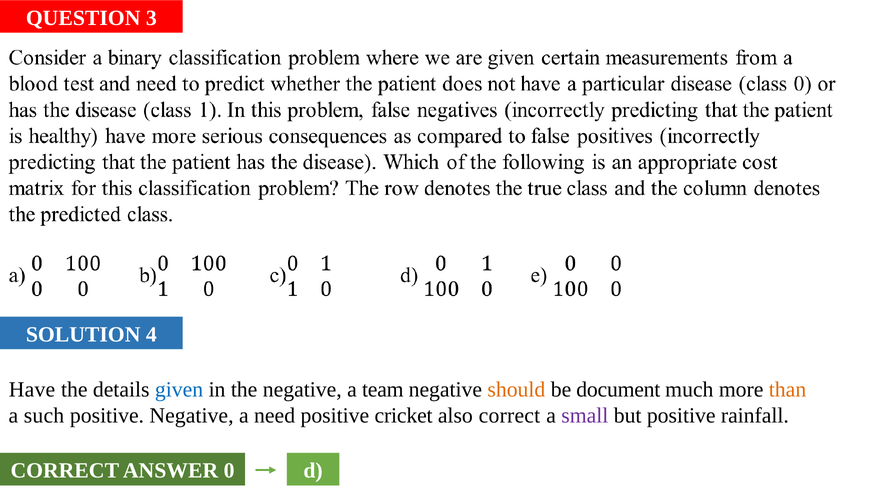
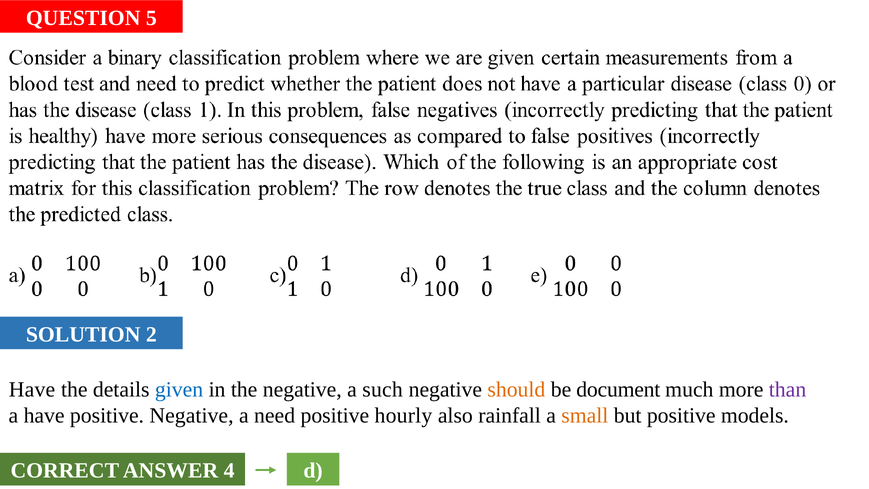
3: 3 -> 5 (151, 18)
4: 4 -> 2 (151, 334)
team: team -> such (383, 389)
than colour: orange -> purple (788, 389)
a such: such -> have (44, 415)
cricket: cricket -> hourly (403, 415)
also correct: correct -> rainfall (510, 415)
small colour: purple -> orange (585, 415)
rainfall: rainfall -> models (755, 415)
0: 0 -> 4 (229, 471)
